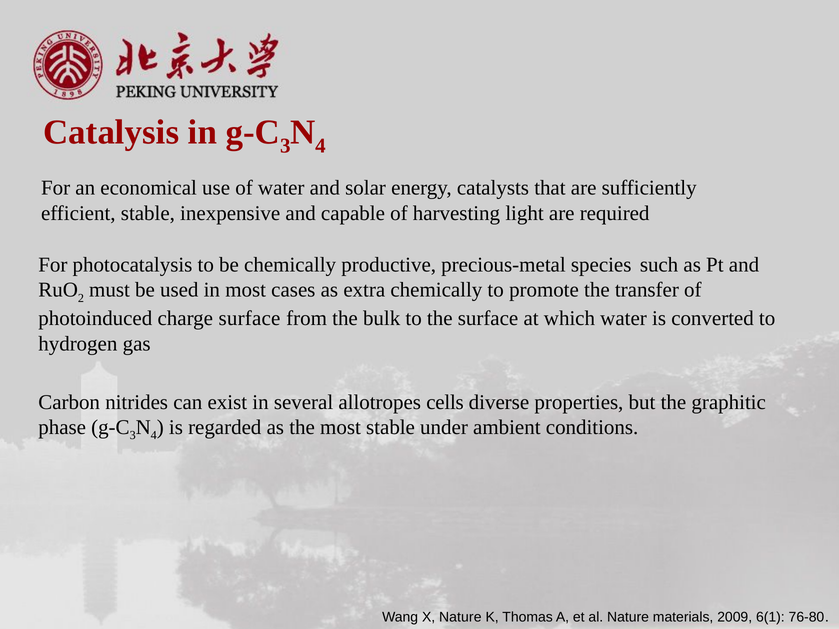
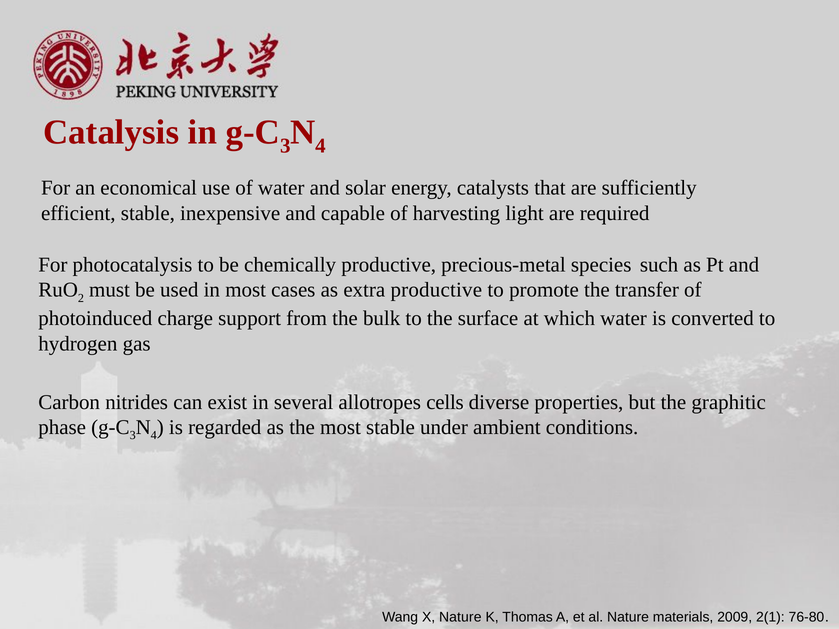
extra chemically: chemically -> productive (436, 290)
charge surface: surface -> support (250, 319)
6(1: 6(1 -> 2(1 (770, 617)
